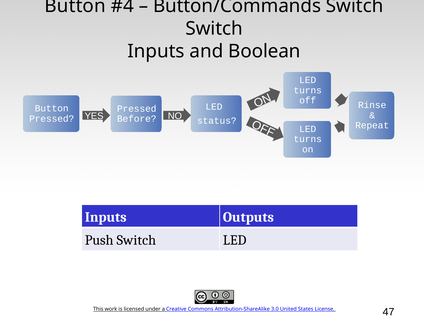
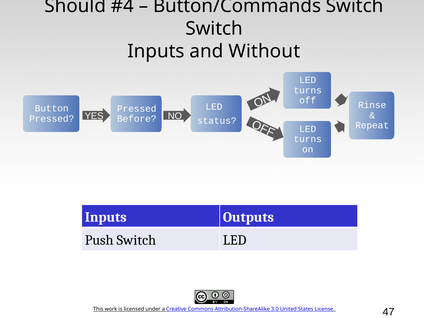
Button: Button -> Should (75, 6)
Boolean: Boolean -> Without (264, 51)
